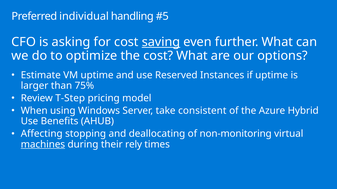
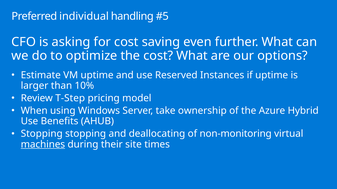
saving underline: present -> none (161, 42)
75%: 75% -> 10% (84, 86)
consistent: consistent -> ownership (202, 111)
Affecting: Affecting -> Stopping (42, 134)
rely: rely -> site (134, 145)
